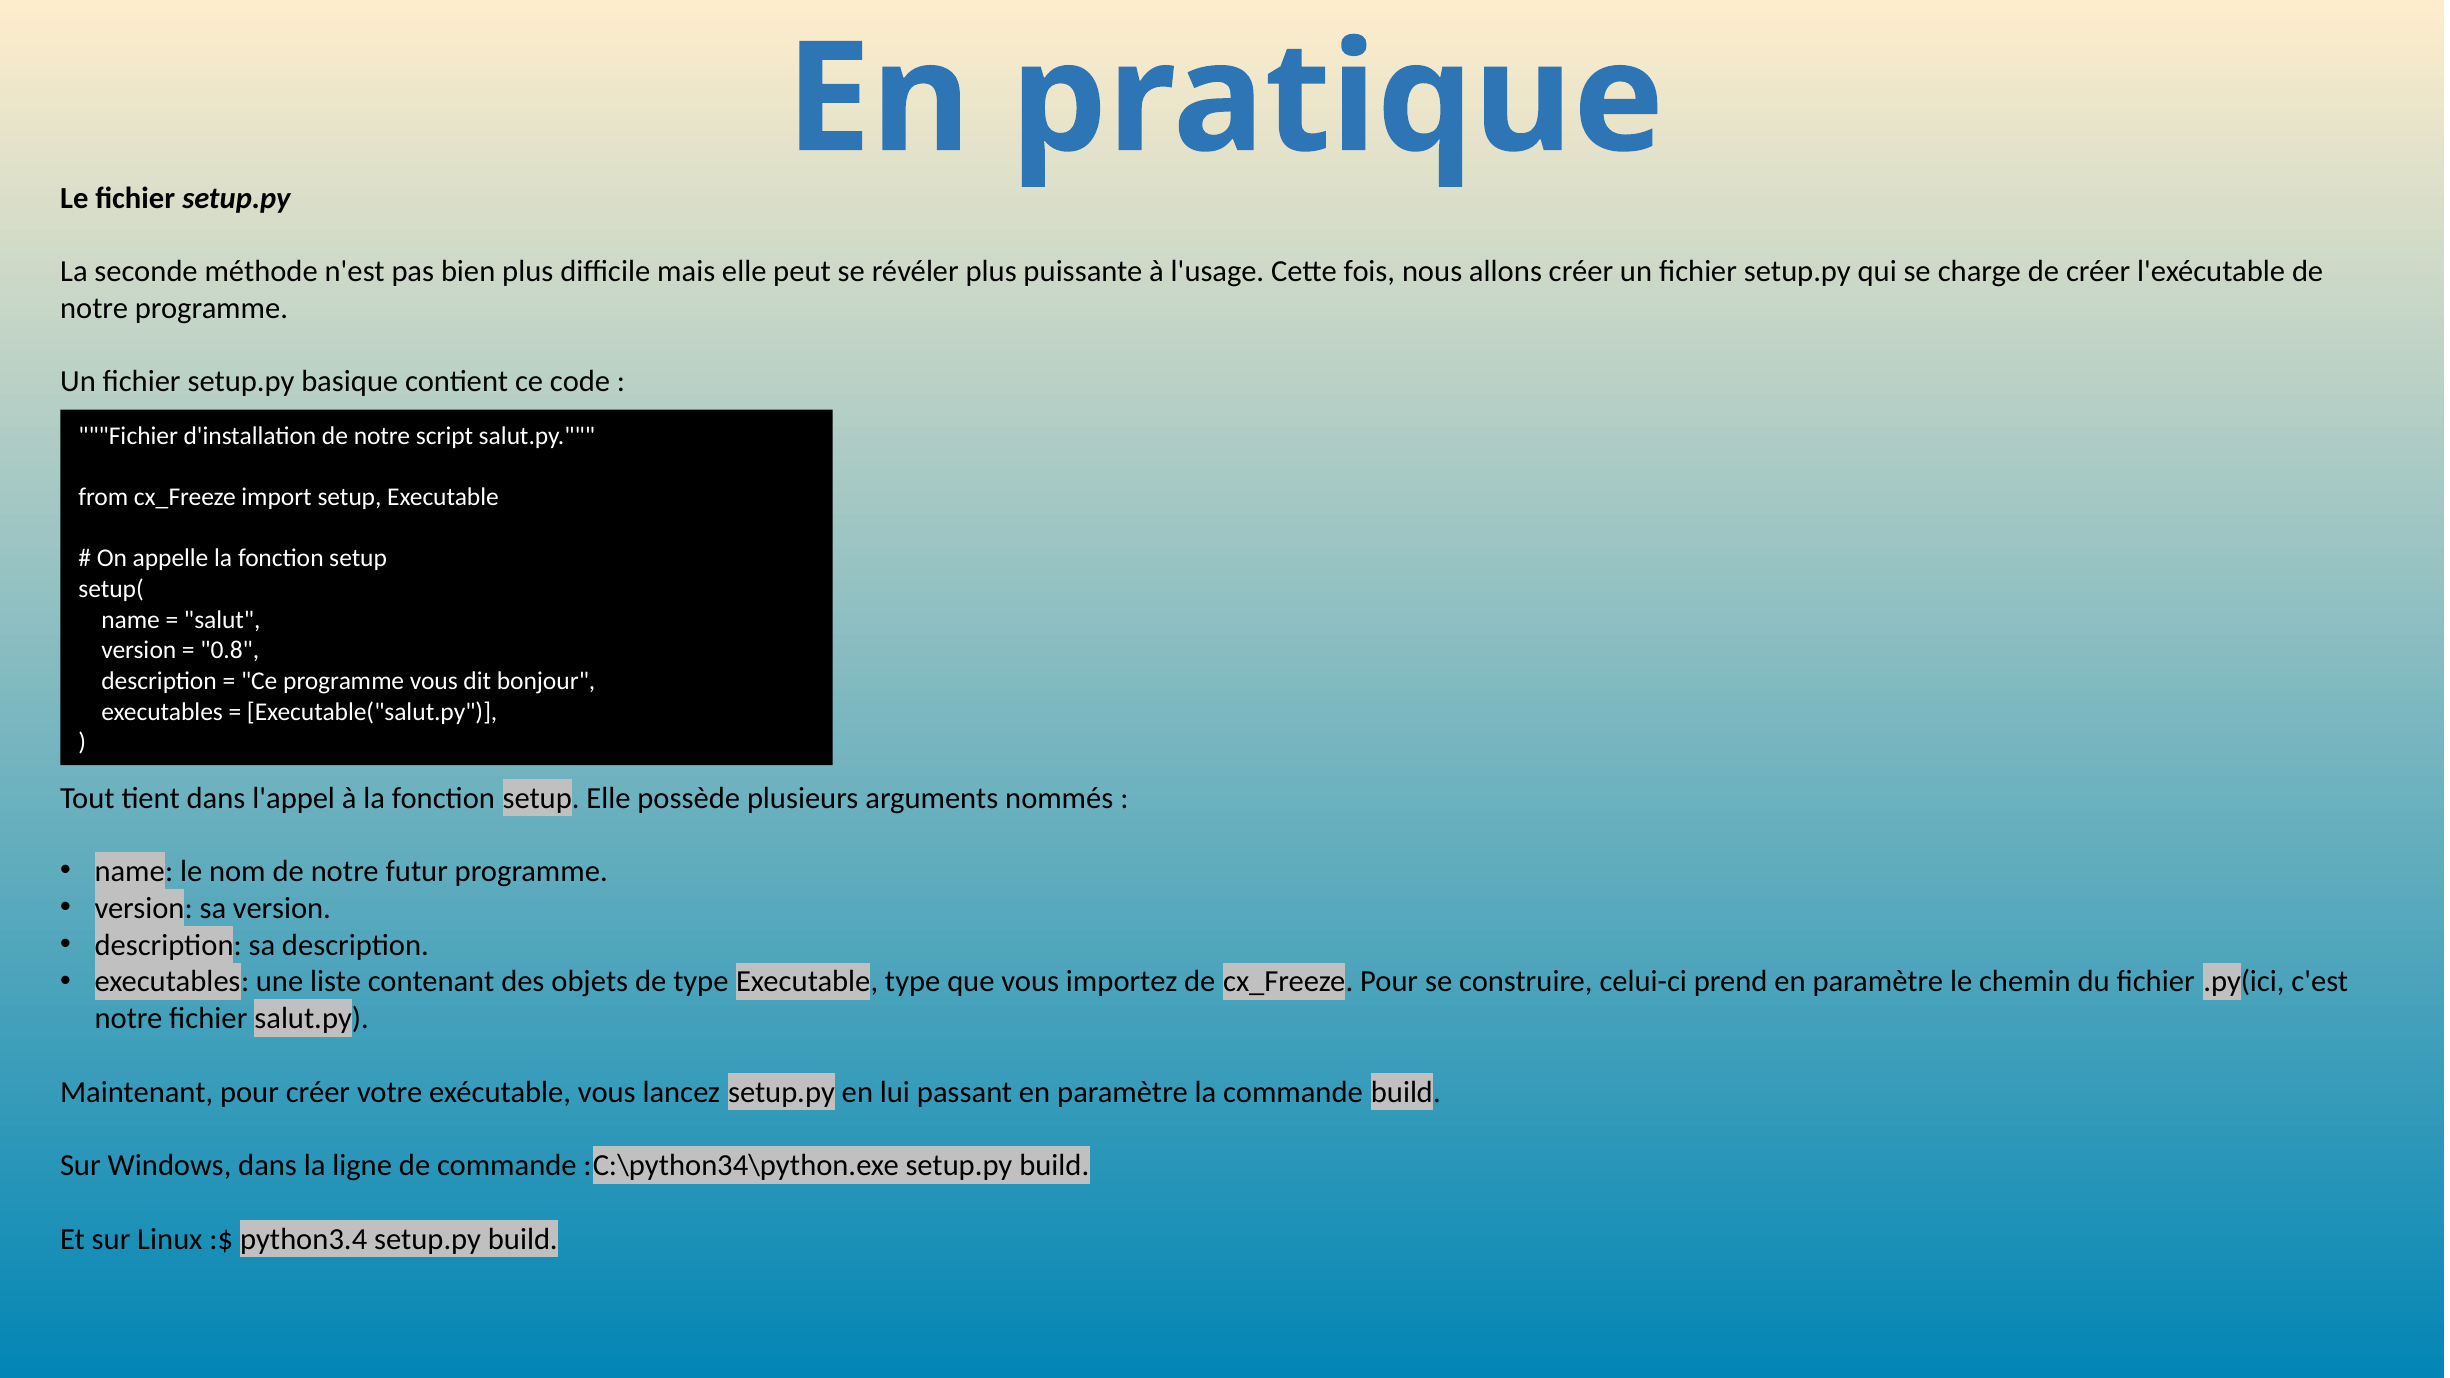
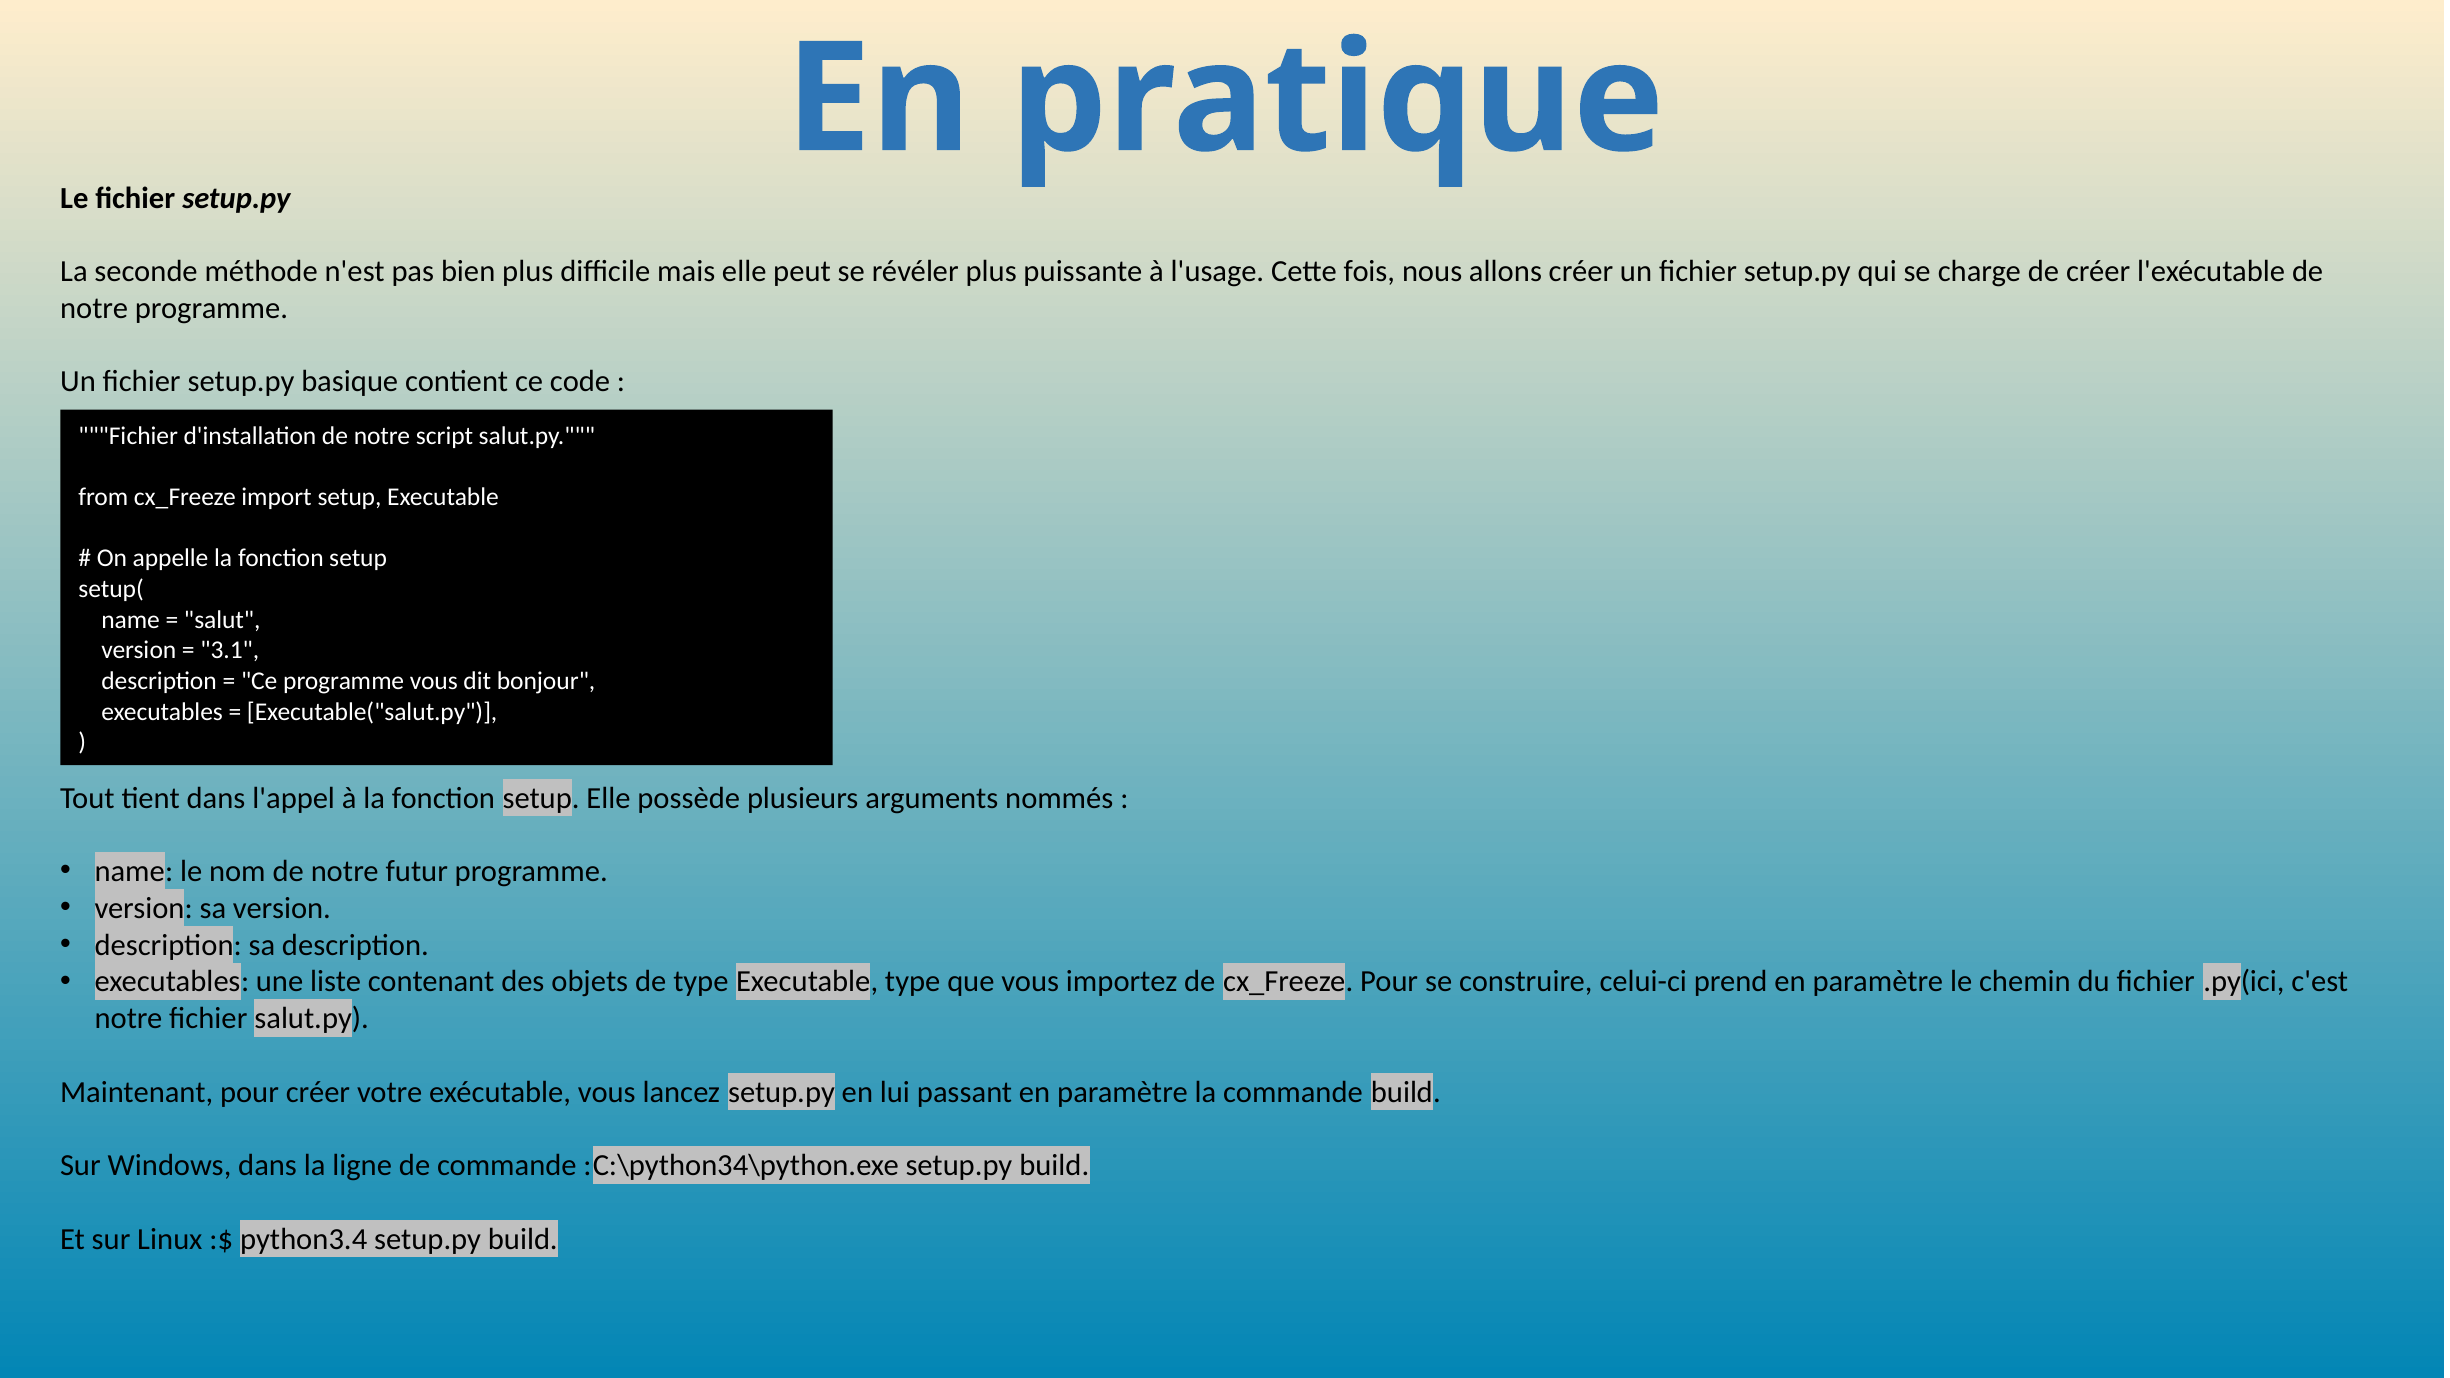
0.8: 0.8 -> 3.1 (230, 651)
